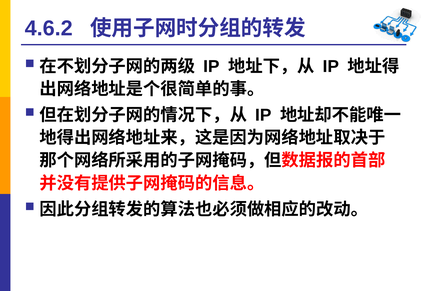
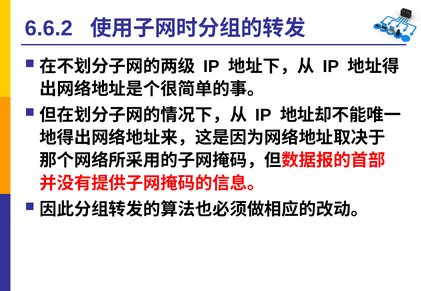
4.6.2: 4.6.2 -> 6.6.2 (49, 28)
